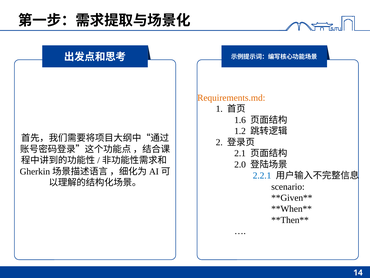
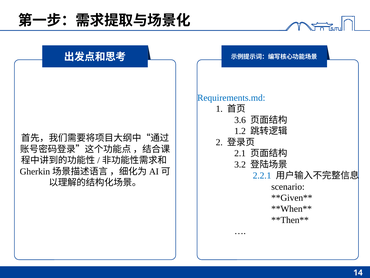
Requirements.md colour: orange -> blue (231, 98)
1.6: 1.6 -> 3.6 (240, 120)
2.0: 2.0 -> 3.2 (240, 164)
